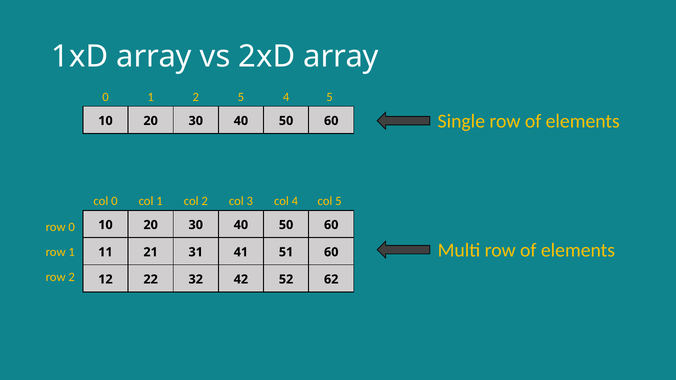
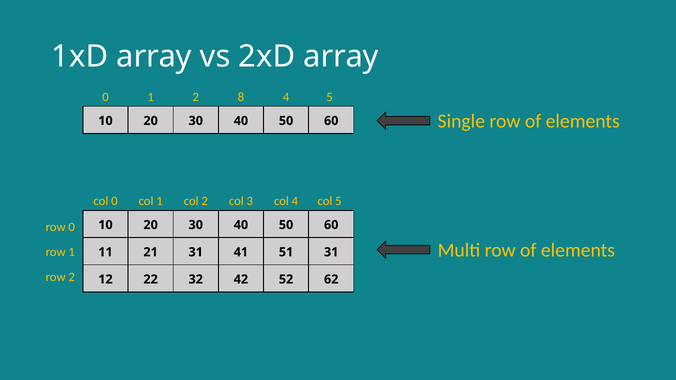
2 5: 5 -> 8 (241, 97)
51 60: 60 -> 31 (331, 252)
